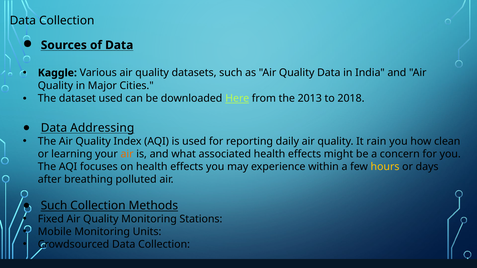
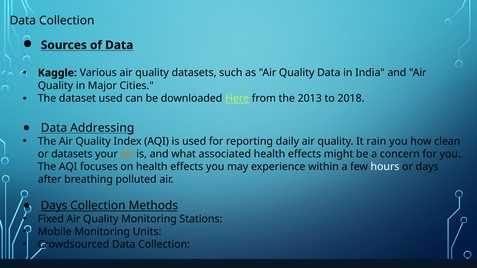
or learning: learning -> datasets (72, 154)
hours colour: yellow -> white (385, 167)
Such: Such -> Days (54, 206)
